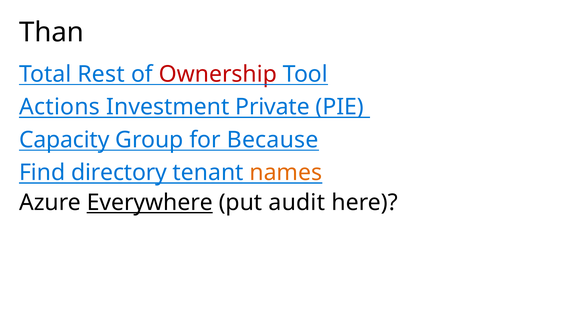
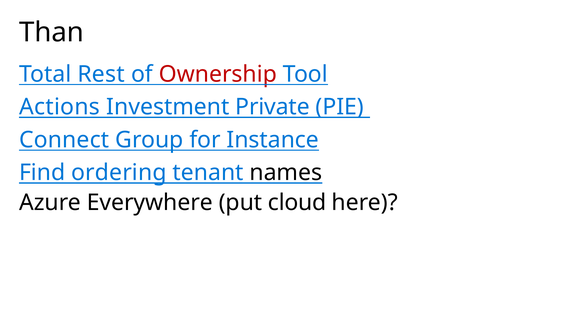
Capacity: Capacity -> Connect (64, 140)
Because: Because -> Instance (273, 140)
directory: directory -> ordering (119, 173)
names colour: orange -> black (286, 173)
Everywhere underline: present -> none (150, 203)
audit: audit -> cloud (297, 203)
